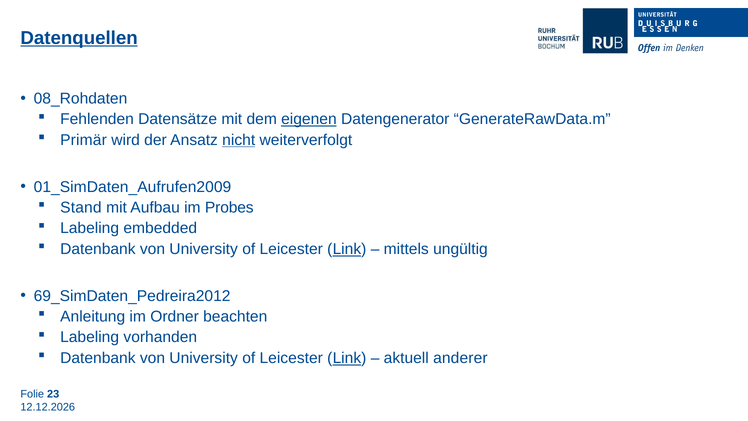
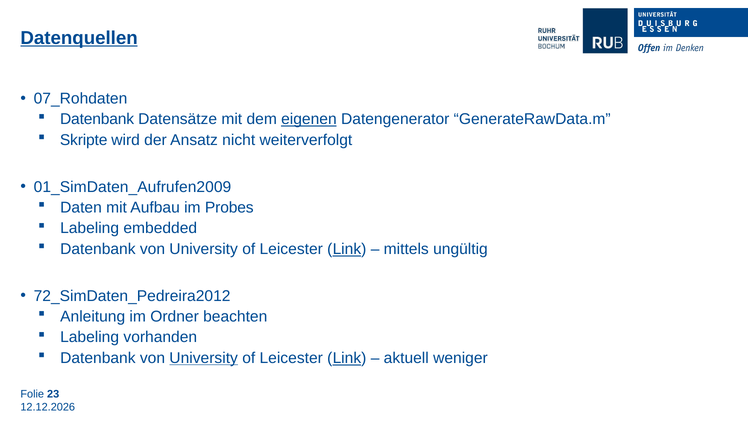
08_Rohdaten: 08_Rohdaten -> 07_Rohdaten (80, 99)
Fehlenden: Fehlenden -> Datenbank (97, 119)
Primär: Primär -> Skripte (84, 140)
nicht underline: present -> none (239, 140)
Stand: Stand -> Daten (81, 207)
69_SimDaten_Pedreira2012: 69_SimDaten_Pedreira2012 -> 72_SimDaten_Pedreira2012 (132, 296)
University underline: none -> present (204, 358)
anderer: anderer -> weniger (460, 358)
